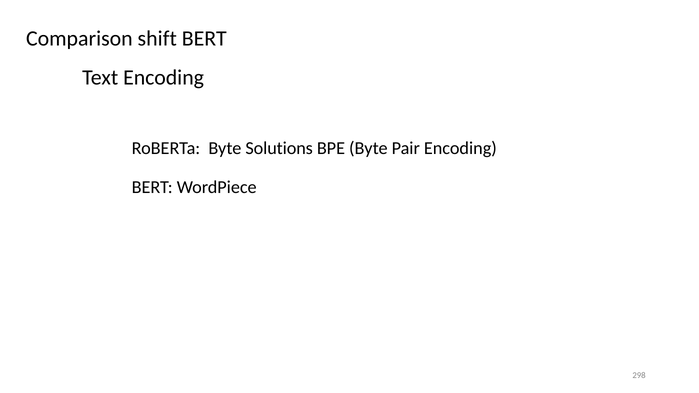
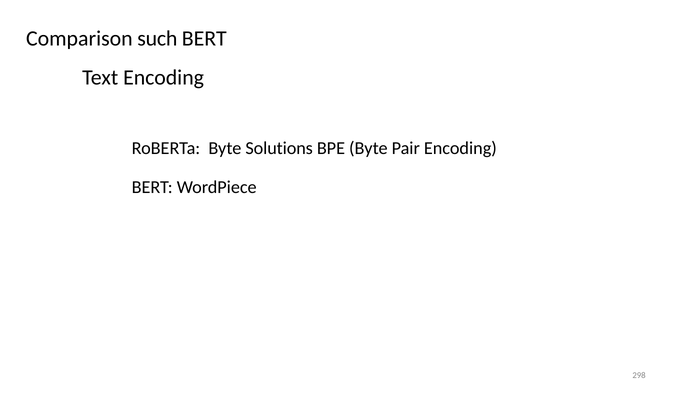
shift: shift -> such (157, 38)
